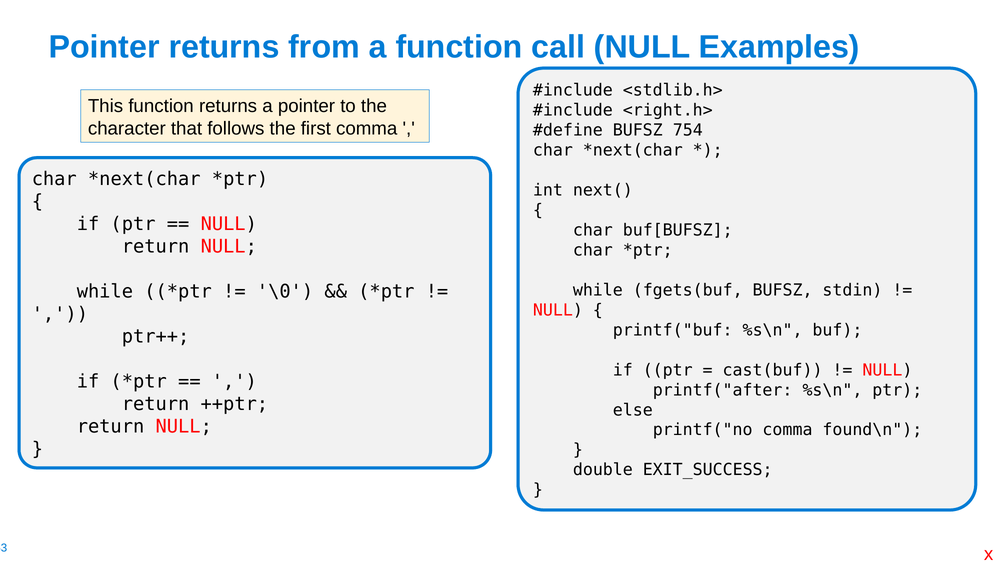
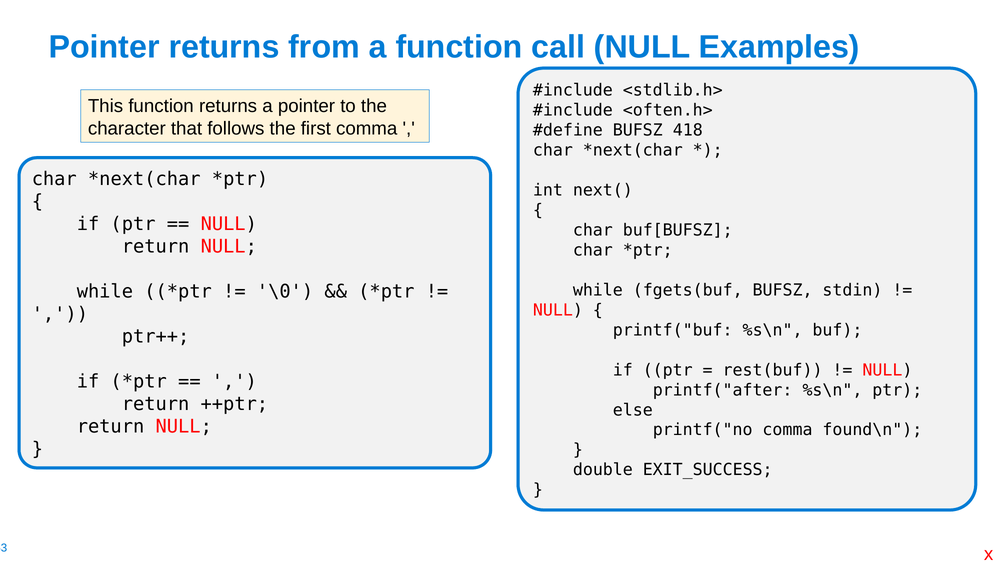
<right.h>: <right.h> -> <often.h> (668, 110)
754: 754 -> 418 (688, 130)
cast(buf: cast(buf -> rest(buf (773, 370)
